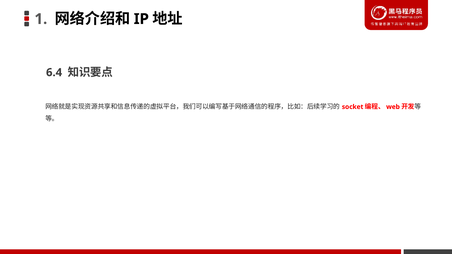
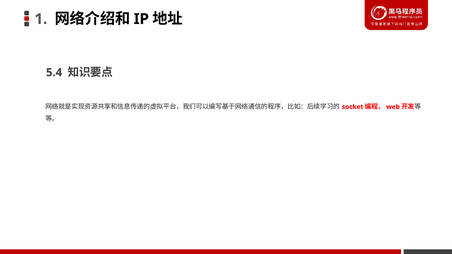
6.4: 6.4 -> 5.4 (54, 73)
